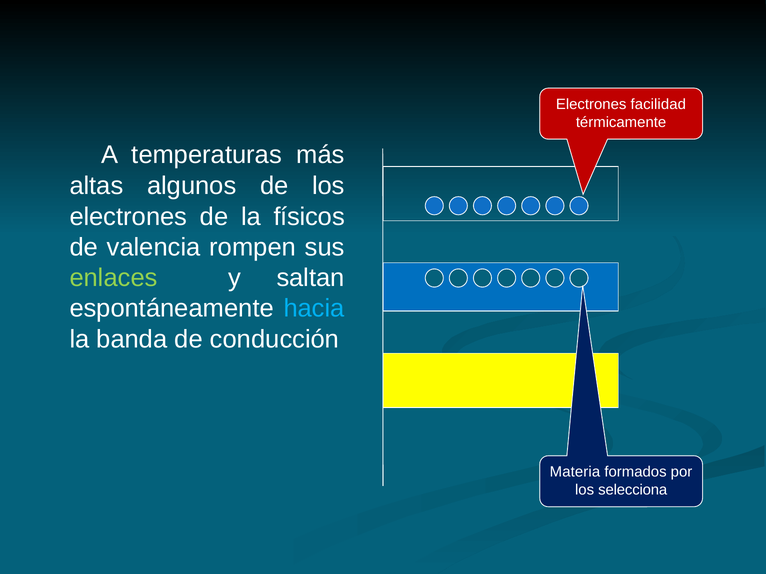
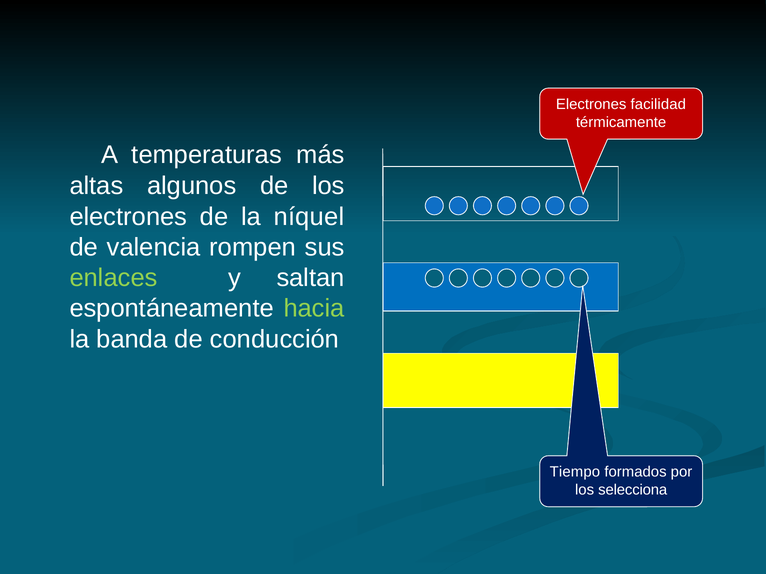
físicos: físicos -> níquel (309, 217)
hacia colour: light blue -> light green (314, 309)
Materia: Materia -> Tiempo (575, 472)
